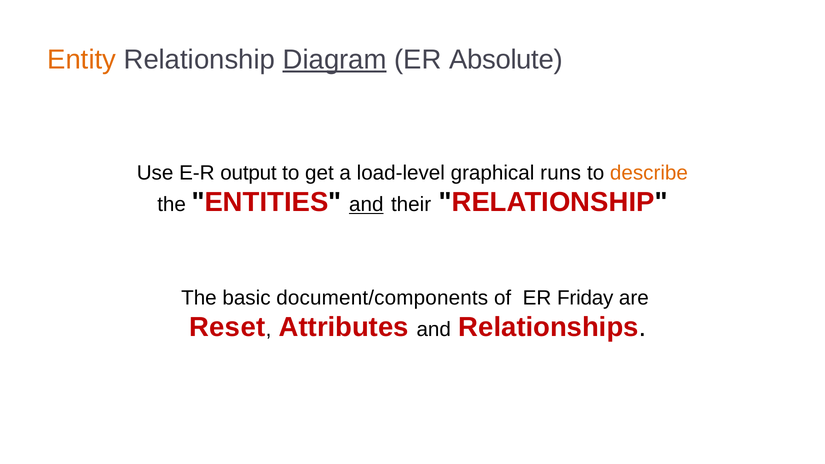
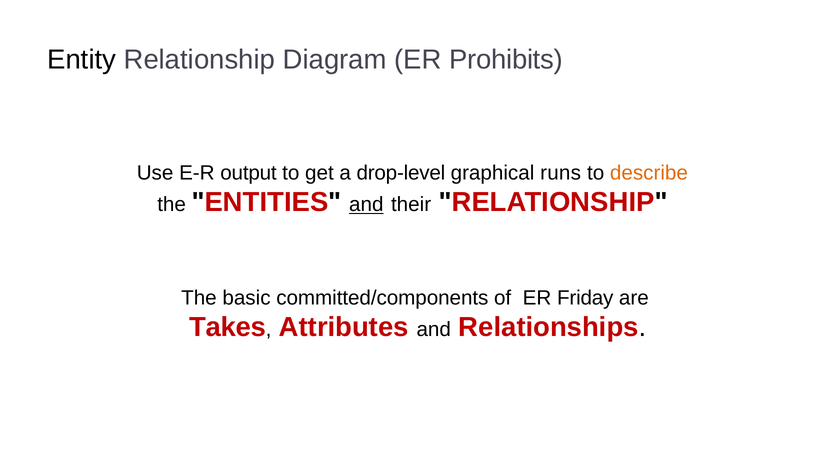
Entity colour: orange -> black (82, 60)
Diagram underline: present -> none (335, 60)
Absolute: Absolute -> Prohibits (506, 60)
load-level: load-level -> drop-level (401, 173)
document/components: document/components -> committed/components (382, 298)
Reset: Reset -> Takes (228, 327)
